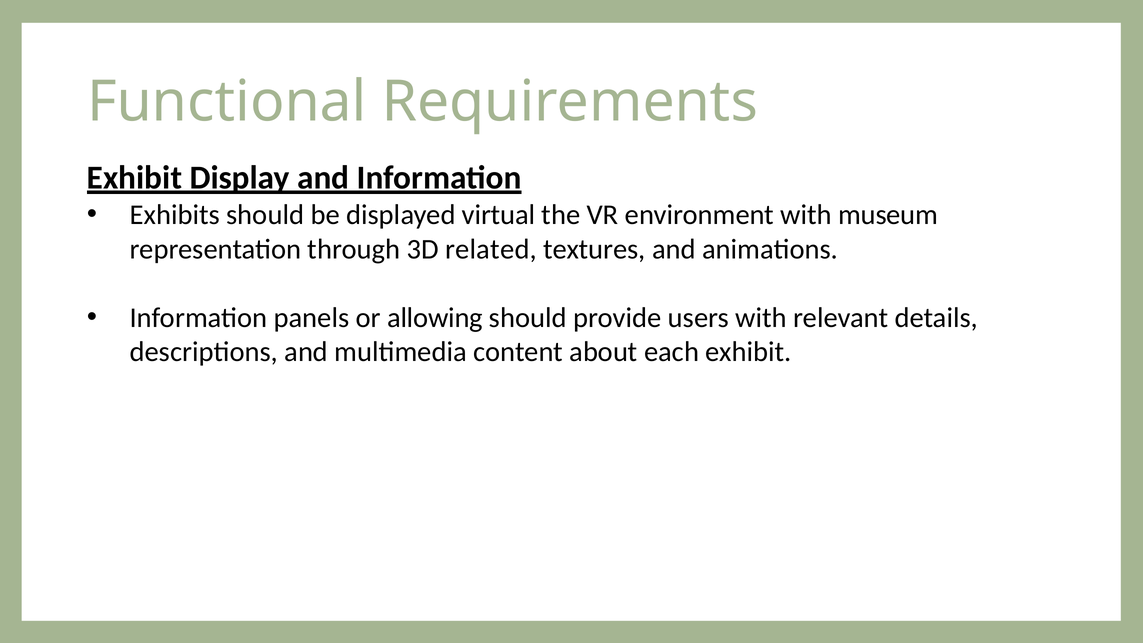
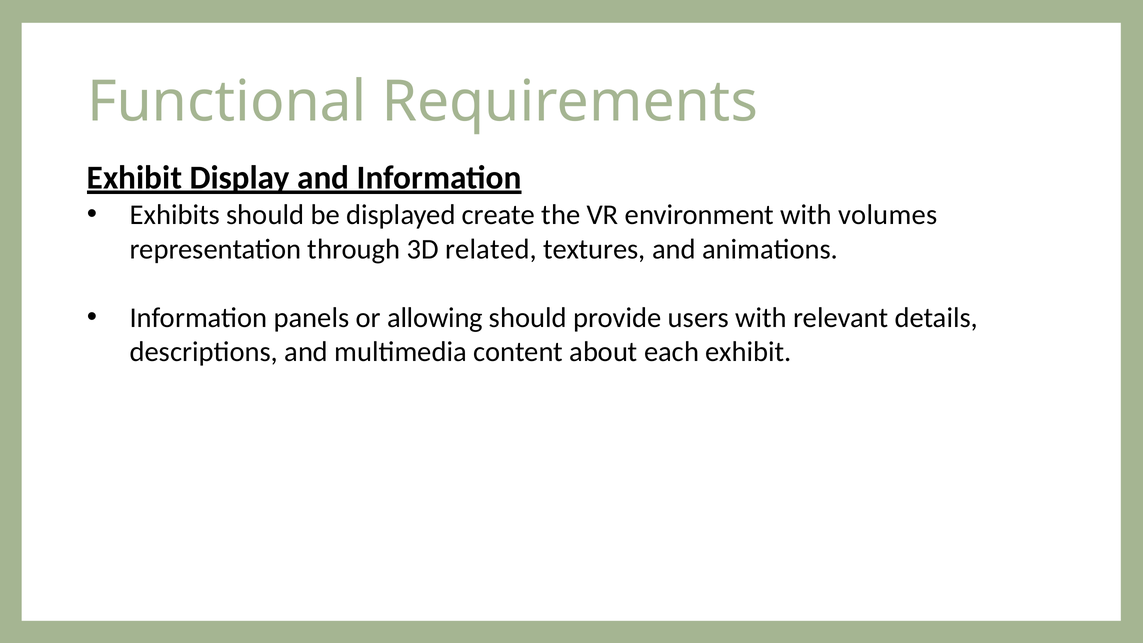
virtual: virtual -> create (499, 215)
museum: museum -> volumes (888, 215)
